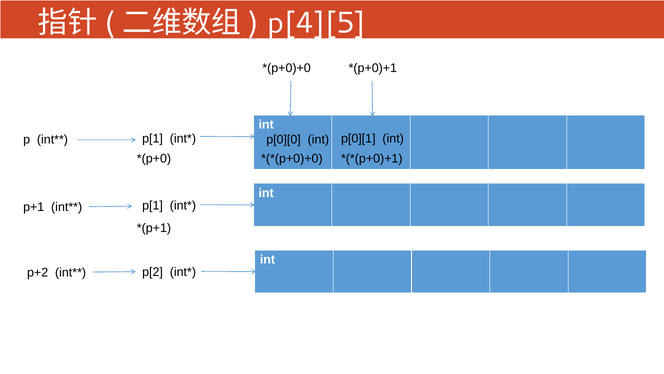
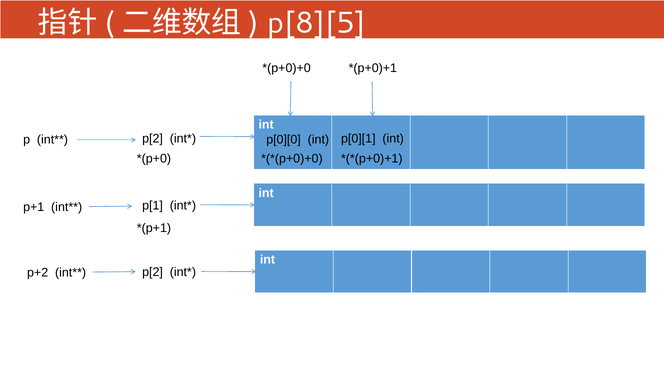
p[4][5: p[4][5 -> p[8][5 (317, 23)
p[1: p[1 -> p[2 (153, 139)
